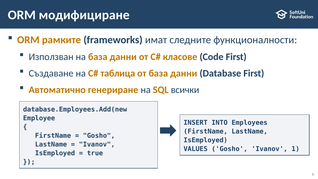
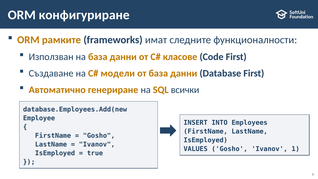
модифициране: модифициране -> конфигуриране (84, 15)
таблица: таблица -> модели (118, 73)
